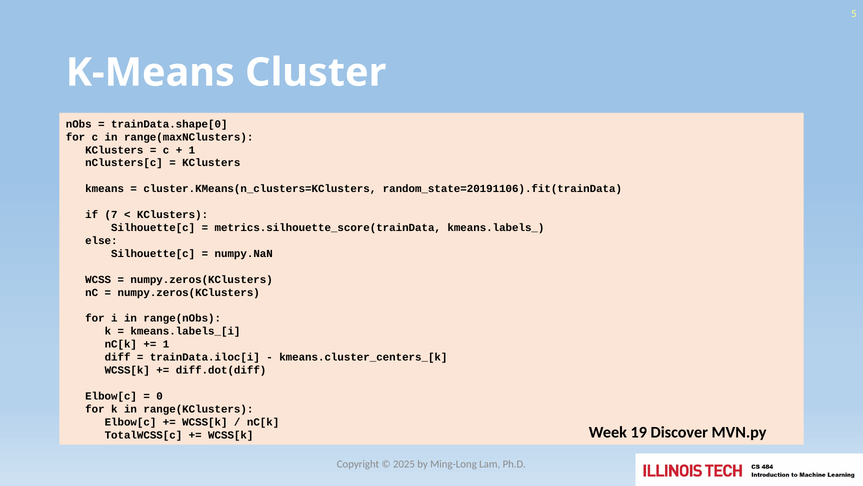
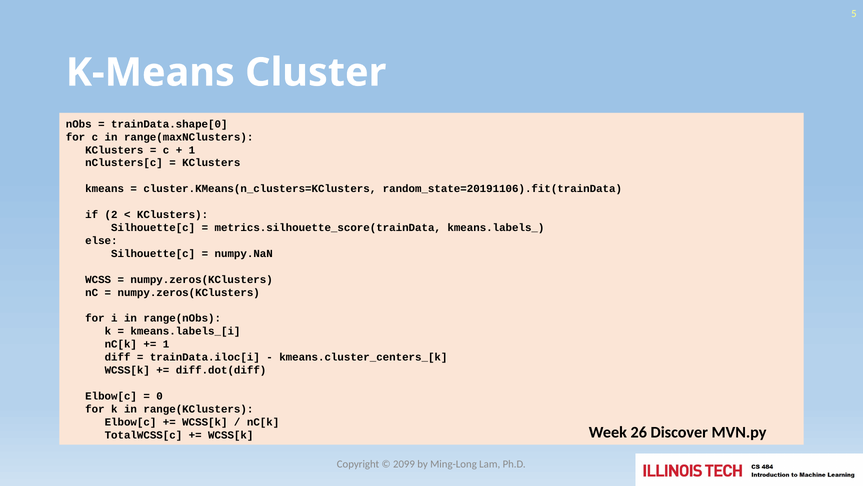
7: 7 -> 2 (111, 214)
19: 19 -> 26 (639, 432)
2025: 2025 -> 2099 (404, 463)
